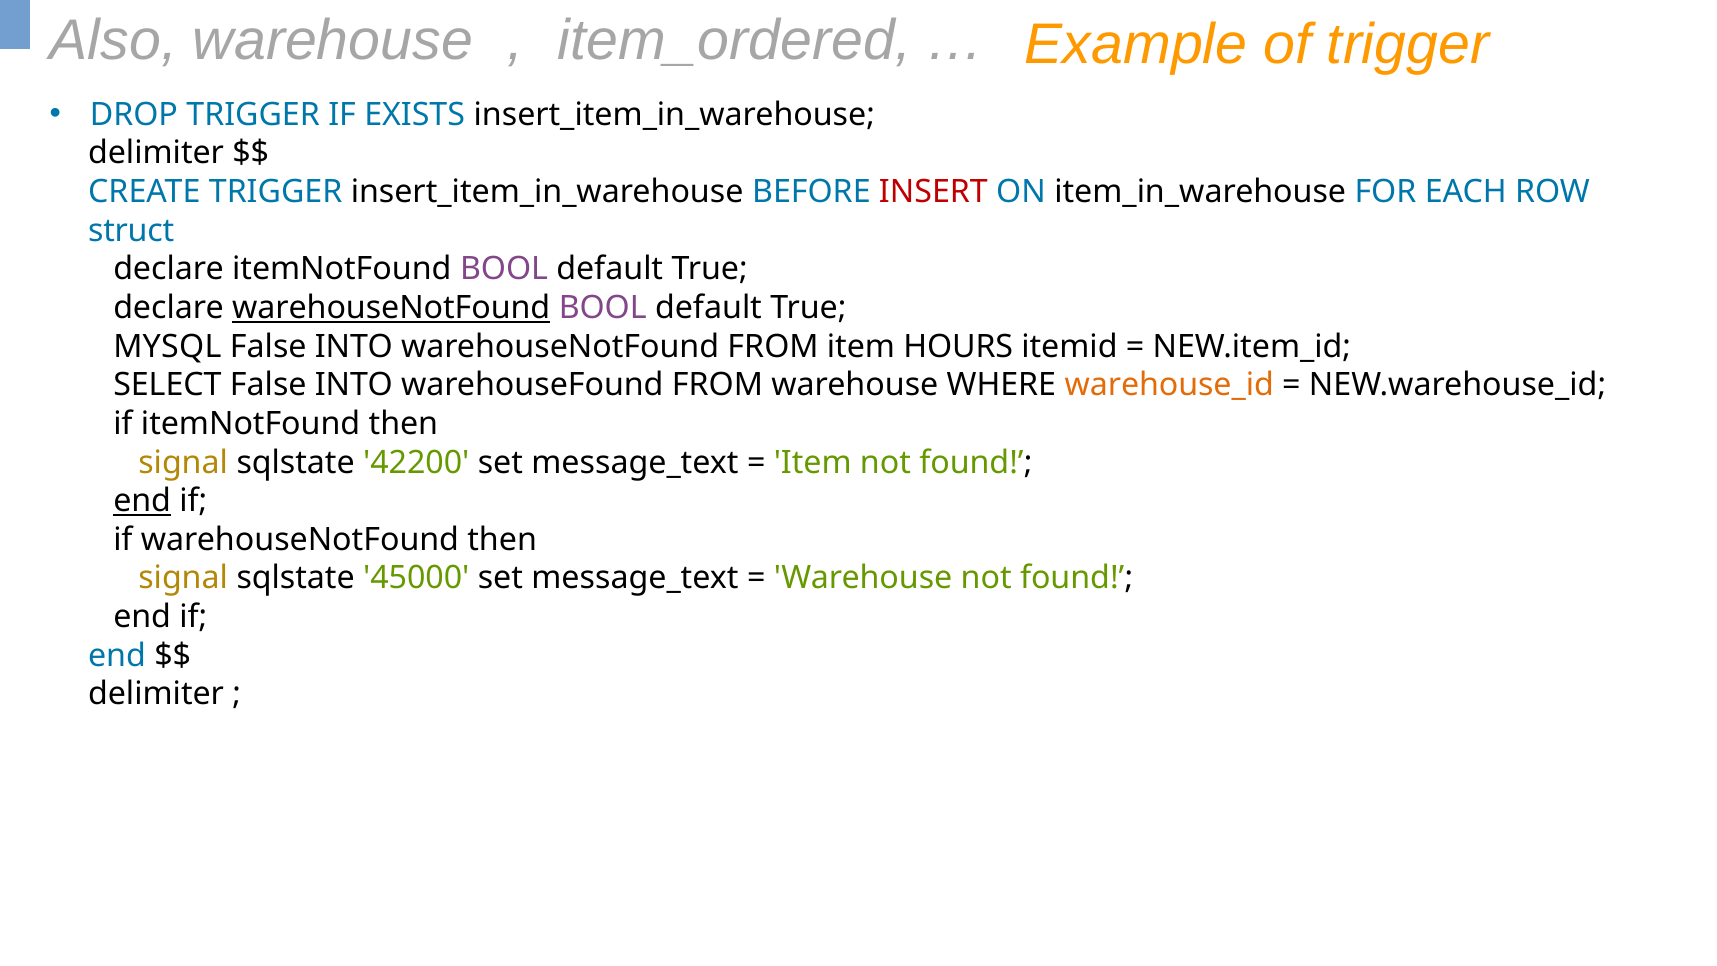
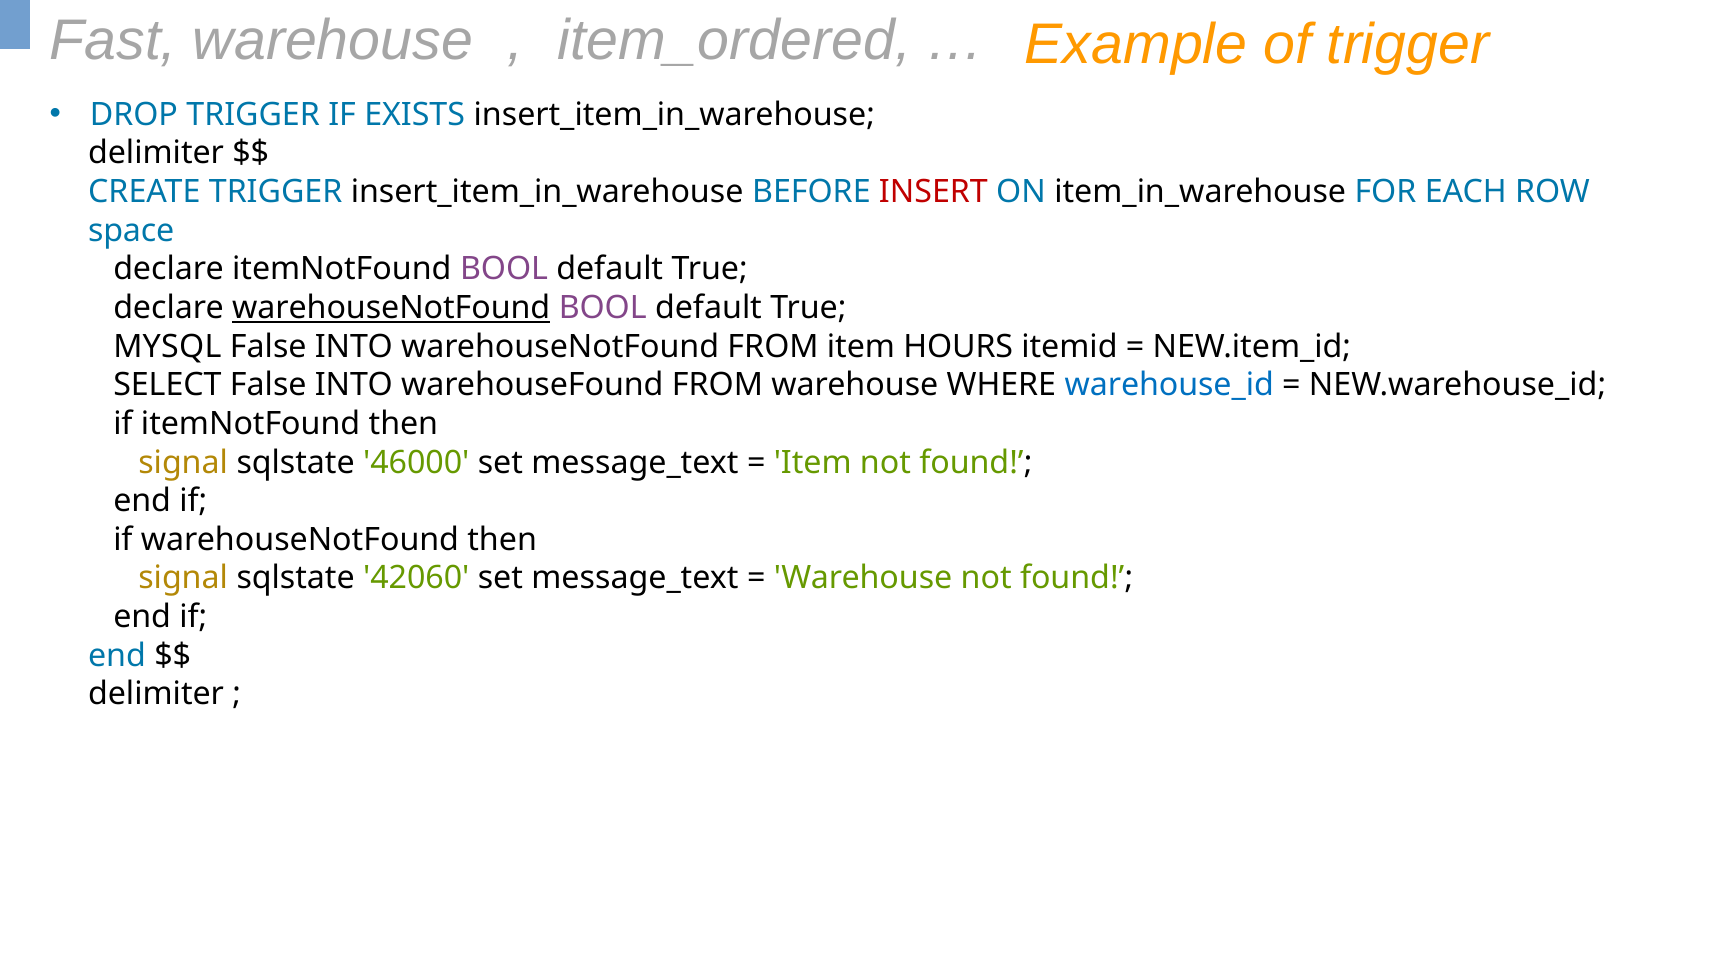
Also: Also -> Fast (113, 41)
struct: struct -> space (131, 230)
warehouse_id colour: orange -> blue (1169, 385)
42200: 42200 -> 46000 (416, 462)
end underline: present -> none (142, 501)
45000: 45000 -> 42060 (416, 578)
